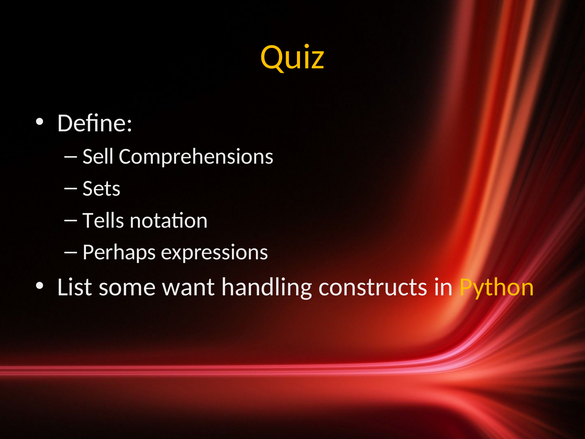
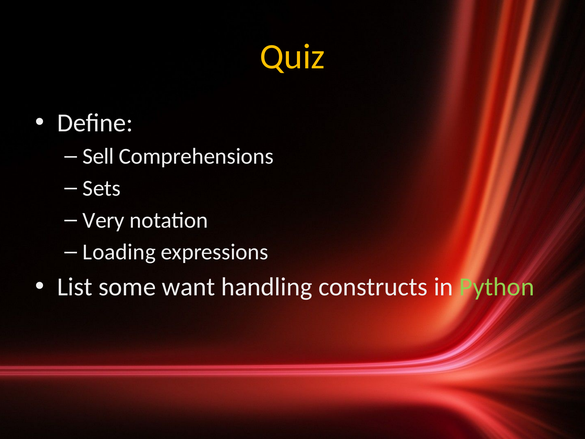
Tells: Tells -> Very (104, 220)
Perhaps: Perhaps -> Loading (119, 252)
Python colour: yellow -> light green (497, 287)
